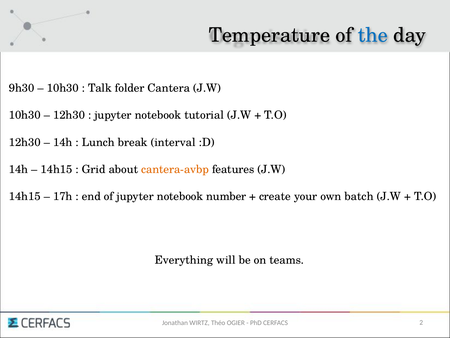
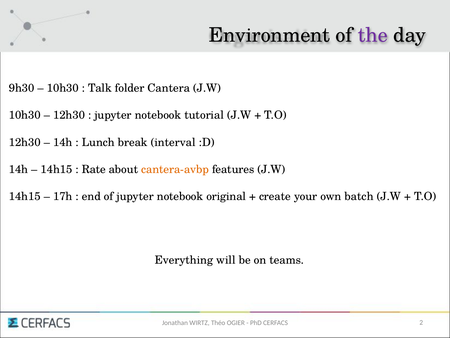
Temperature: Temperature -> Environment (269, 35)
the colour: blue -> purple (373, 35)
Grid: Grid -> Rate (94, 169)
number: number -> original (226, 196)
